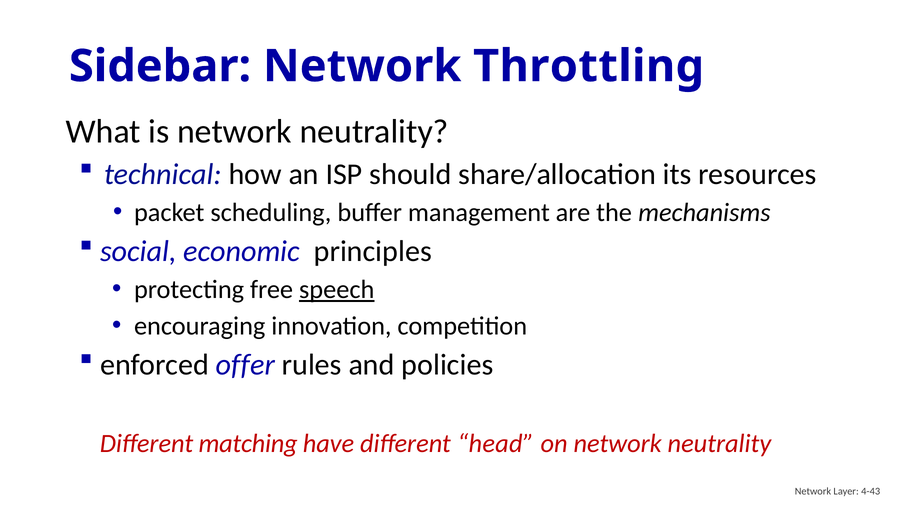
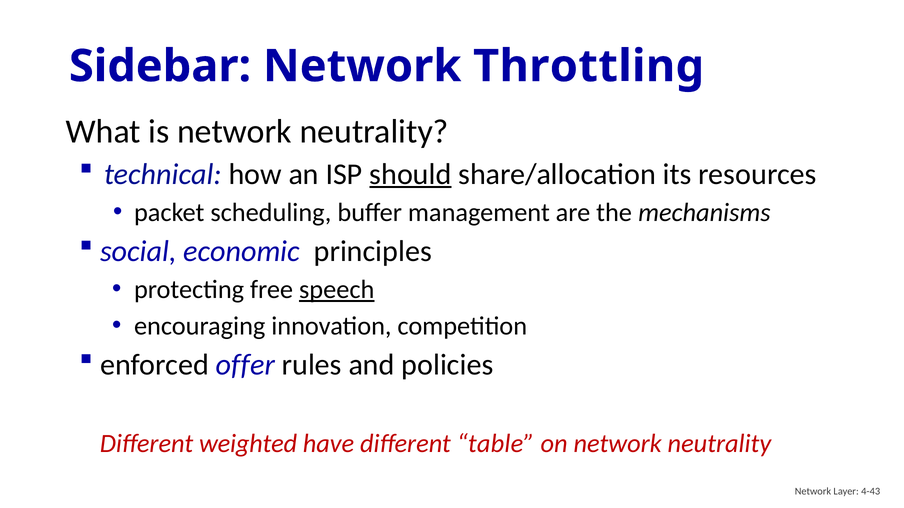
should underline: none -> present (410, 174)
matching: matching -> weighted (248, 444)
head: head -> table (496, 444)
